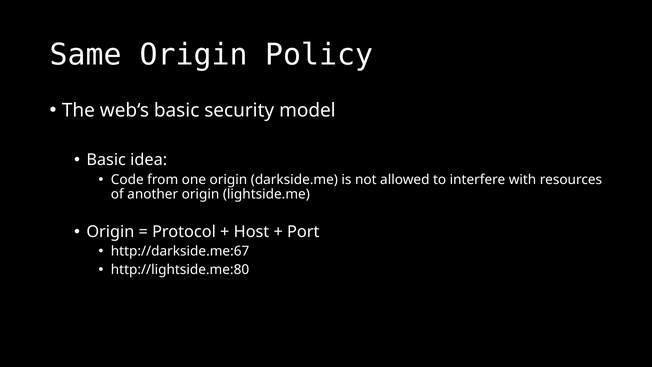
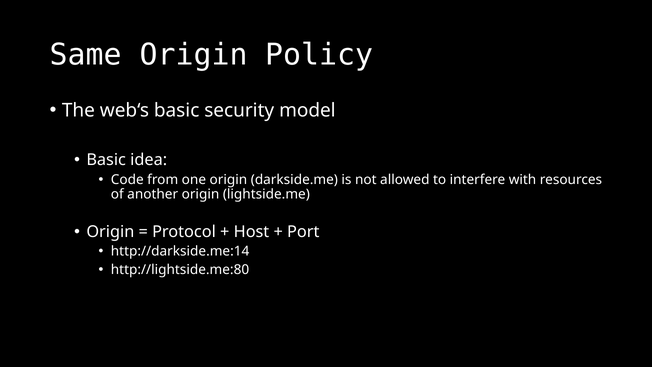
http://darkside.me:67: http://darkside.me:67 -> http://darkside.me:14 (180, 251)
